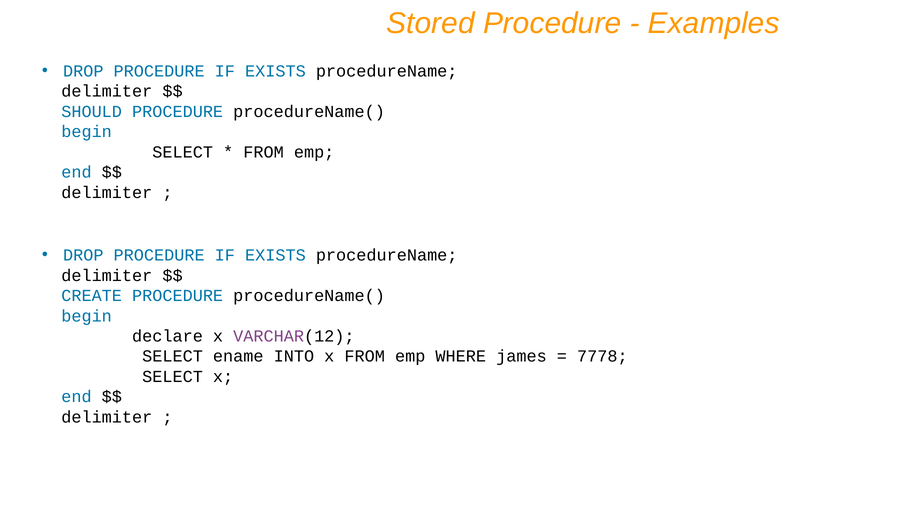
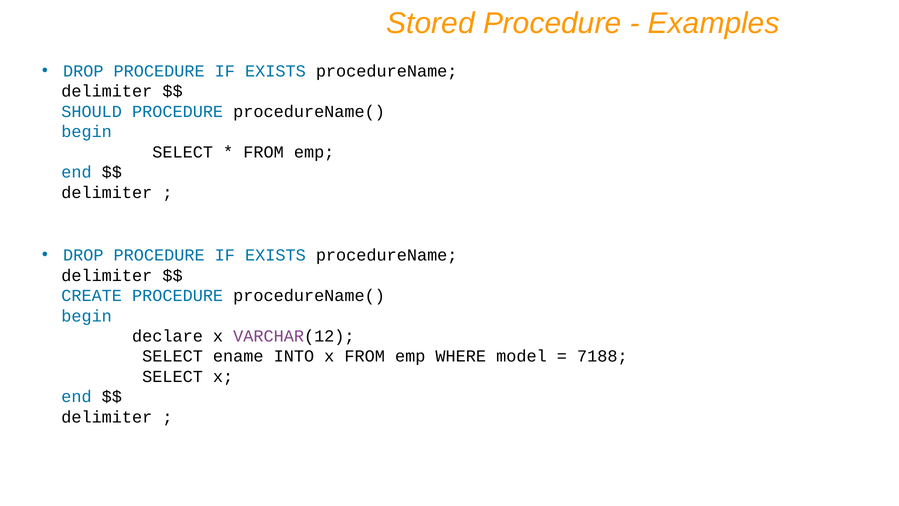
james: james -> model (521, 356)
7778: 7778 -> 7188 (602, 356)
